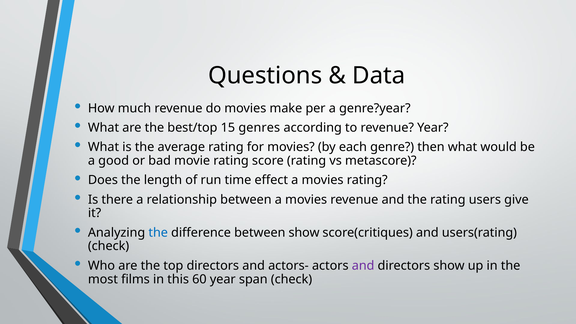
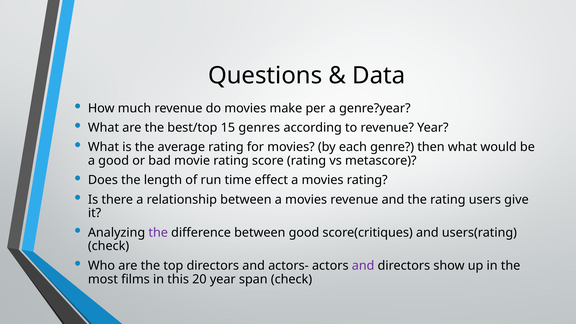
the colour: blue -> purple (158, 233)
between show: show -> good (304, 233)
60: 60 -> 20 (199, 279)
